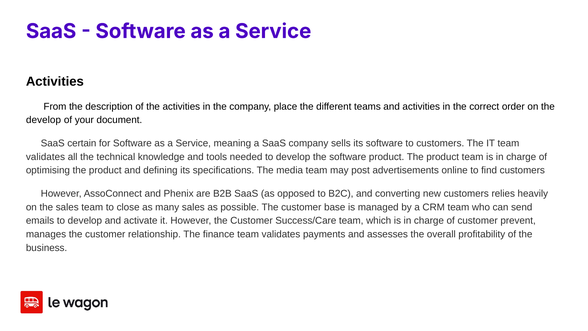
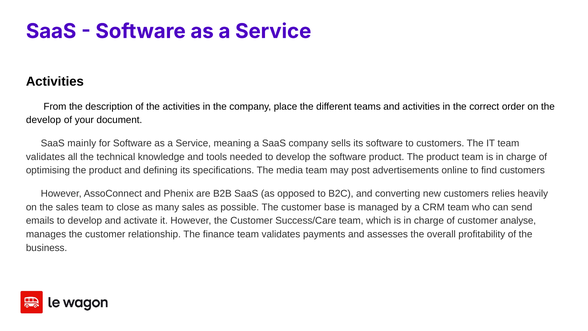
certain: certain -> mainly (82, 143)
prevent: prevent -> analyse (518, 221)
